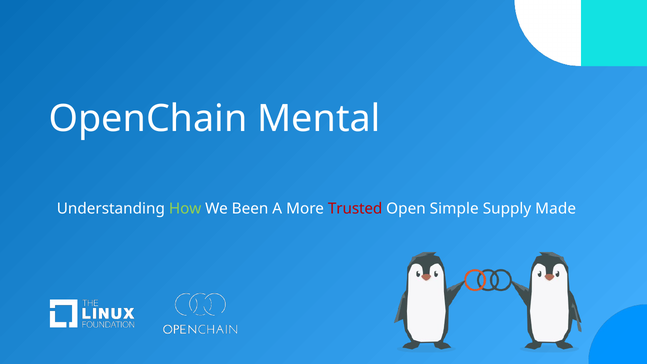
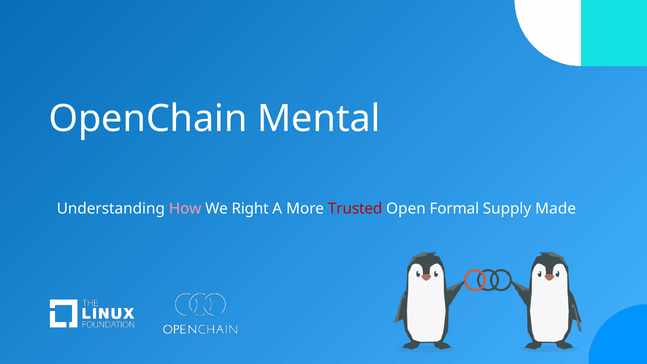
How colour: light green -> pink (185, 209)
Been: Been -> Right (250, 209)
Simple: Simple -> Formal (454, 209)
